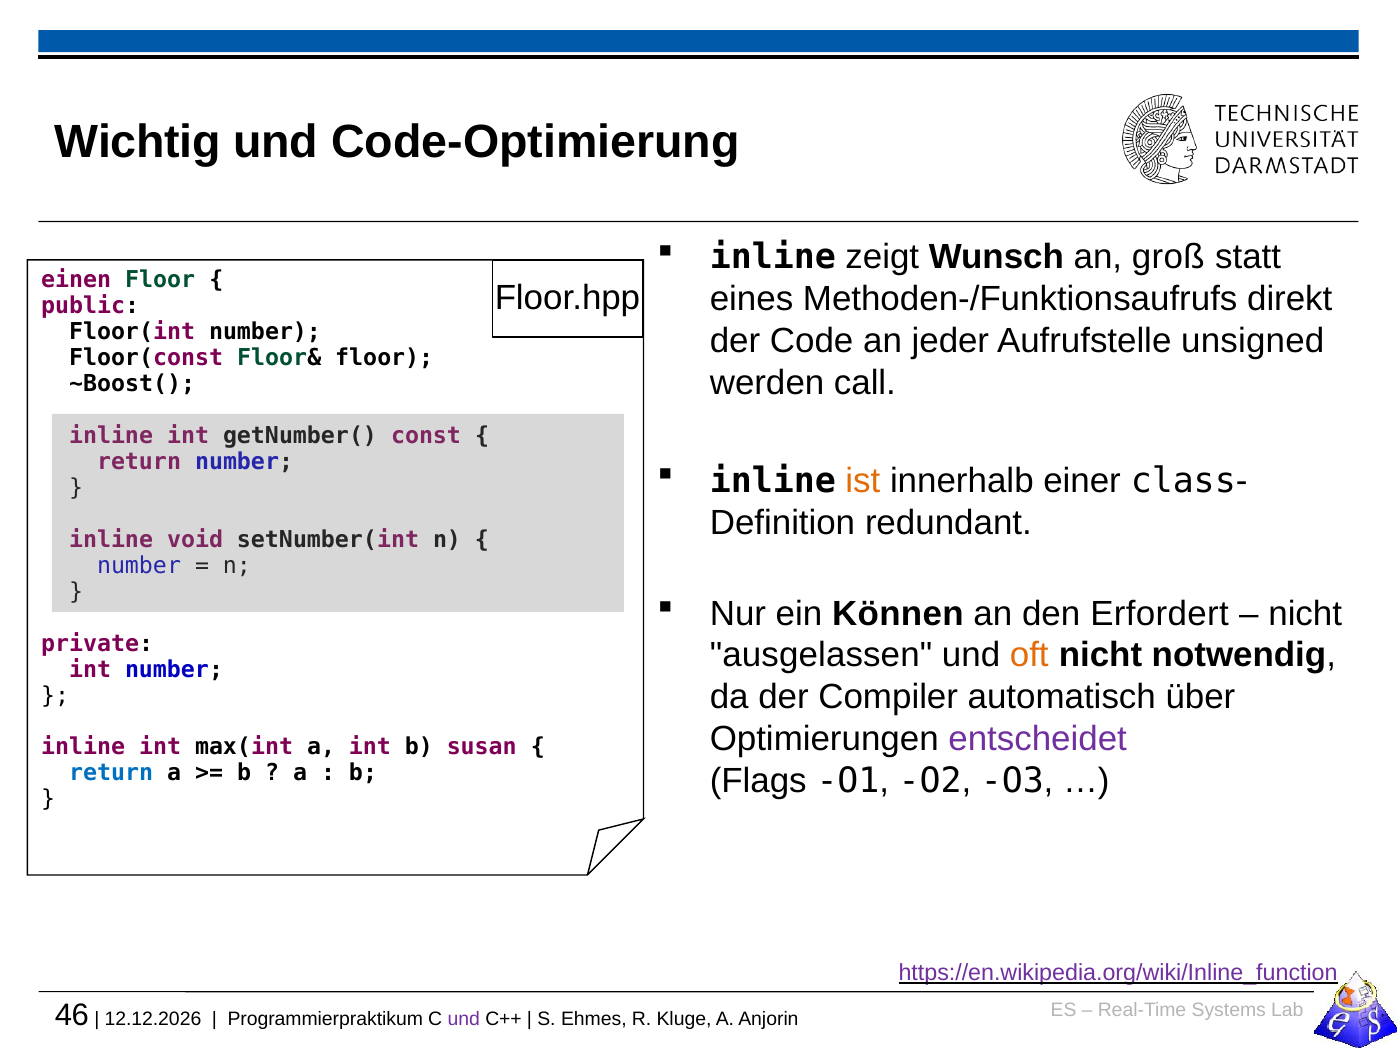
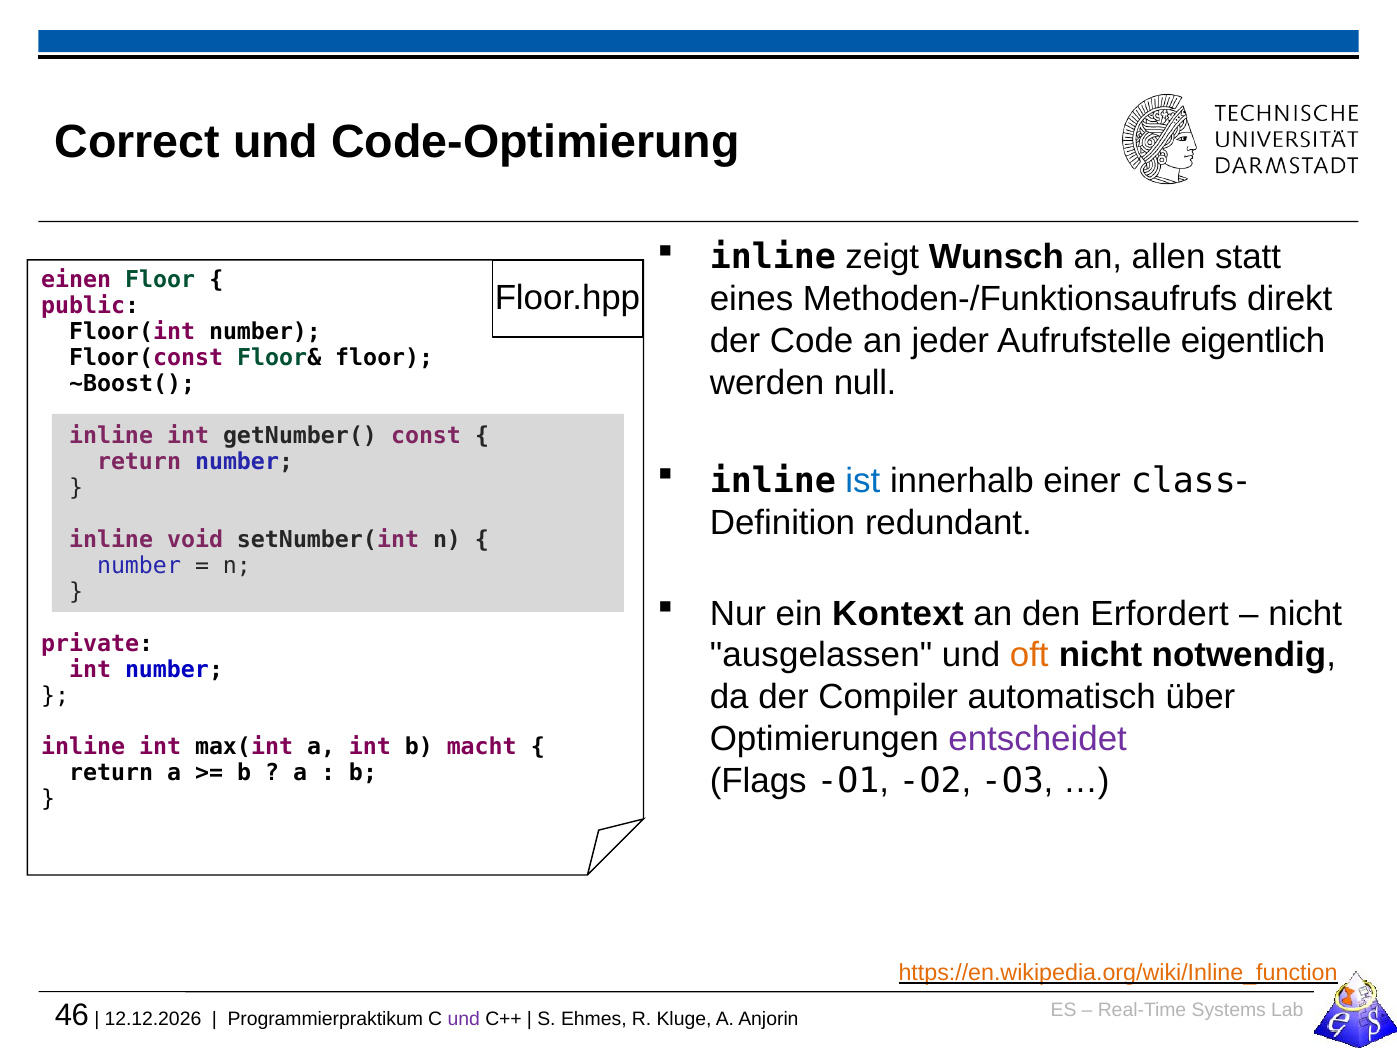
Wichtig: Wichtig -> Correct (137, 142)
groß: groß -> allen (1169, 257)
unsigned: unsigned -> eigentlich (1253, 341)
call: call -> null (865, 383)
ist colour: orange -> blue (863, 481)
Können: Können -> Kontext (898, 613)
susan: susan -> macht (482, 747)
return colour: blue -> black (111, 773)
https://en.wikipedia.org/wiki/Inline_function colour: purple -> orange (1118, 973)
